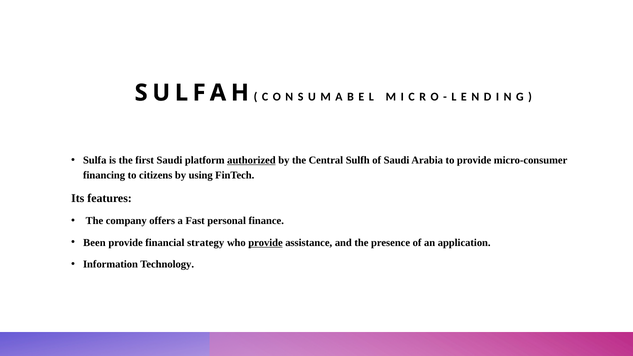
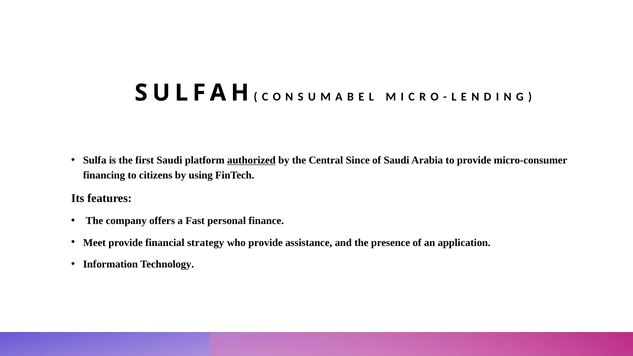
Sulfh: Sulfh -> Since (358, 160)
Been: Been -> Meet (94, 243)
provide underline: present -> none (266, 243)
